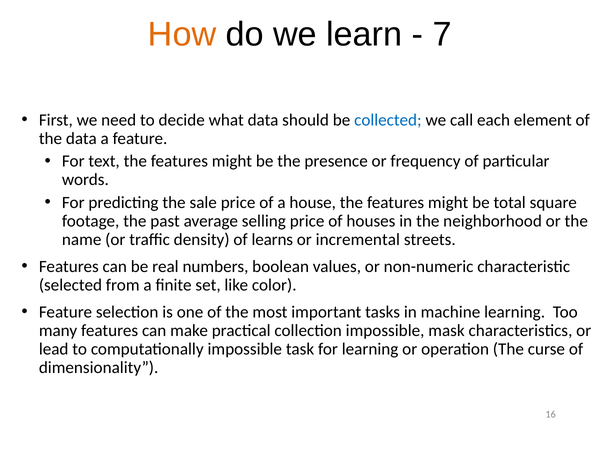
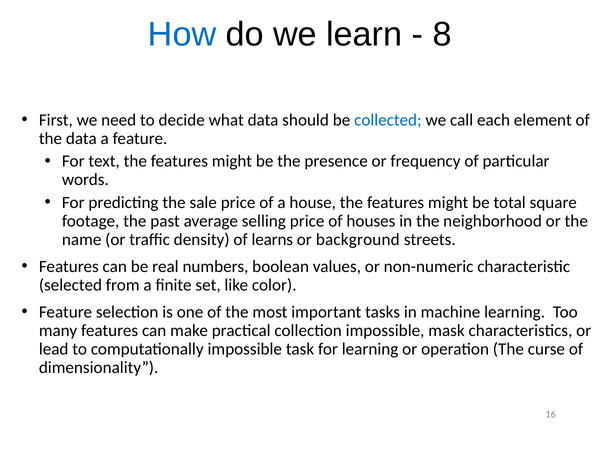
How colour: orange -> blue (182, 34)
7: 7 -> 8 (442, 34)
incremental: incremental -> background (358, 239)
